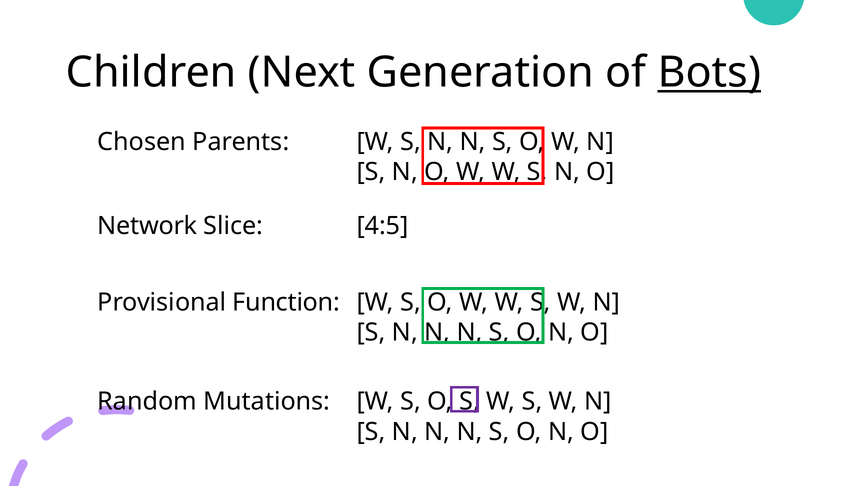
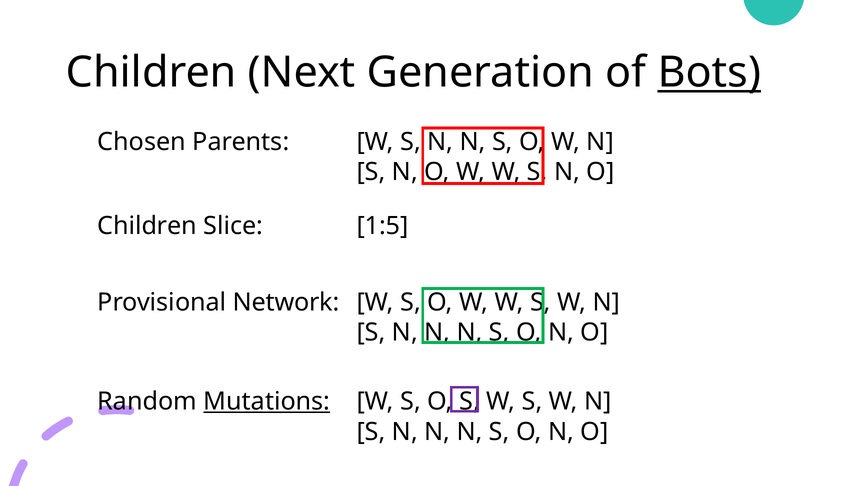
Network: Network -> Children (147, 226)
4:5: 4:5 -> 1:5 (383, 226)
Function: Function -> Network (286, 302)
Mutations underline: none -> present (267, 402)
